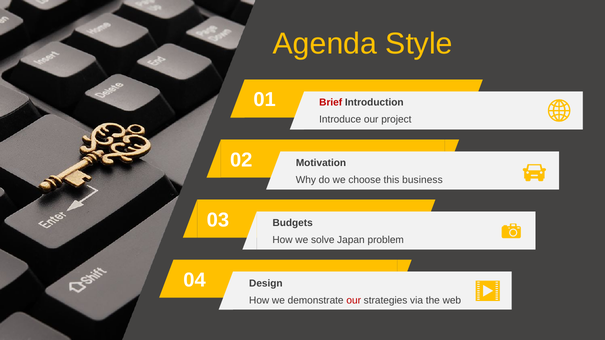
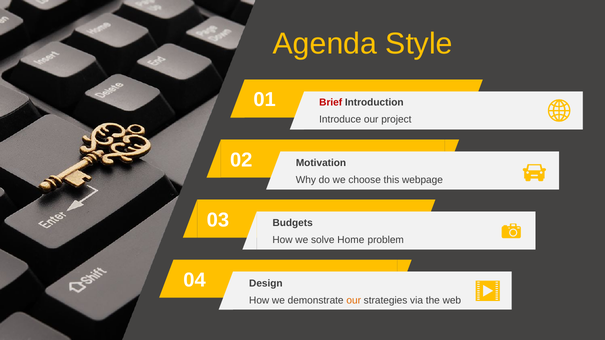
business: business -> webpage (422, 180)
Japan: Japan -> Home (351, 240)
our colour: red -> orange (354, 301)
